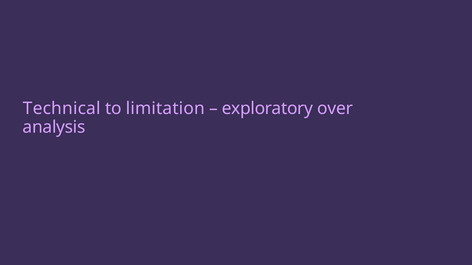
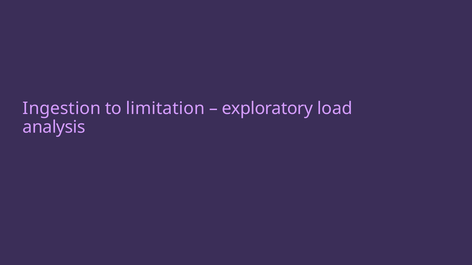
Technical: Technical -> Ingestion (62, 109)
over: over -> load (335, 109)
